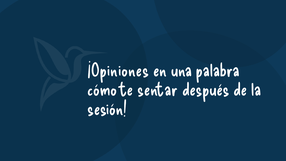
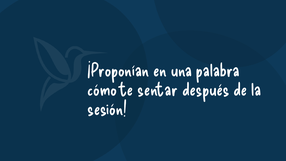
¡Opiniones: ¡Opiniones -> ¡Proponían (118, 70)
